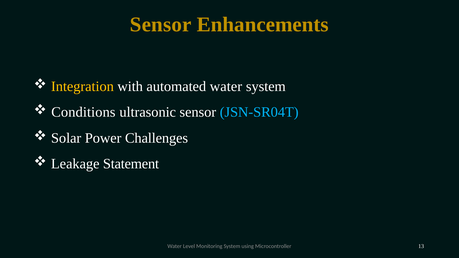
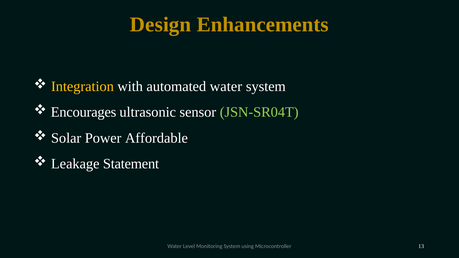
Sensor: Sensor -> Design (161, 25)
Conditions: Conditions -> Encourages (84, 112)
JSN-SR04T colour: light blue -> light green (259, 112)
Challenges: Challenges -> Affordable (156, 138)
